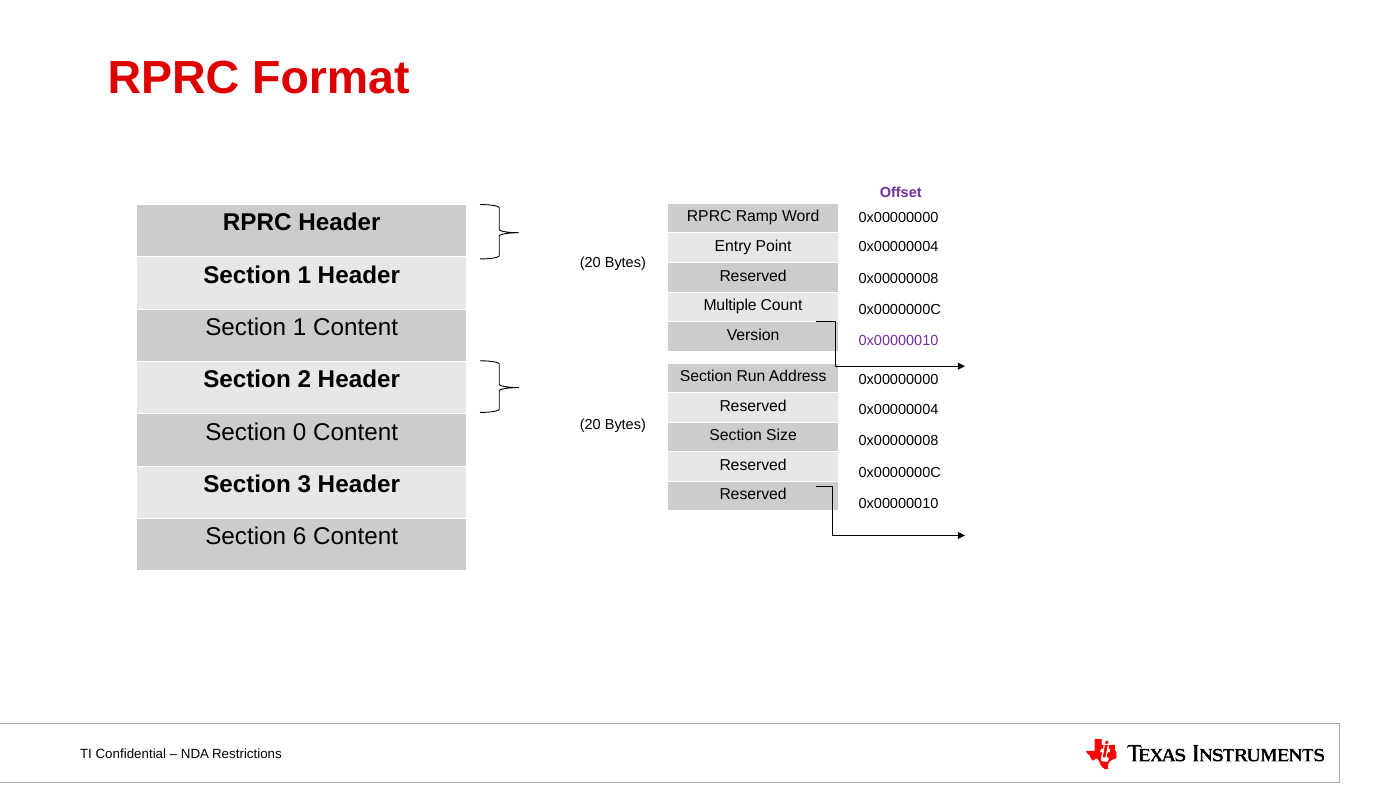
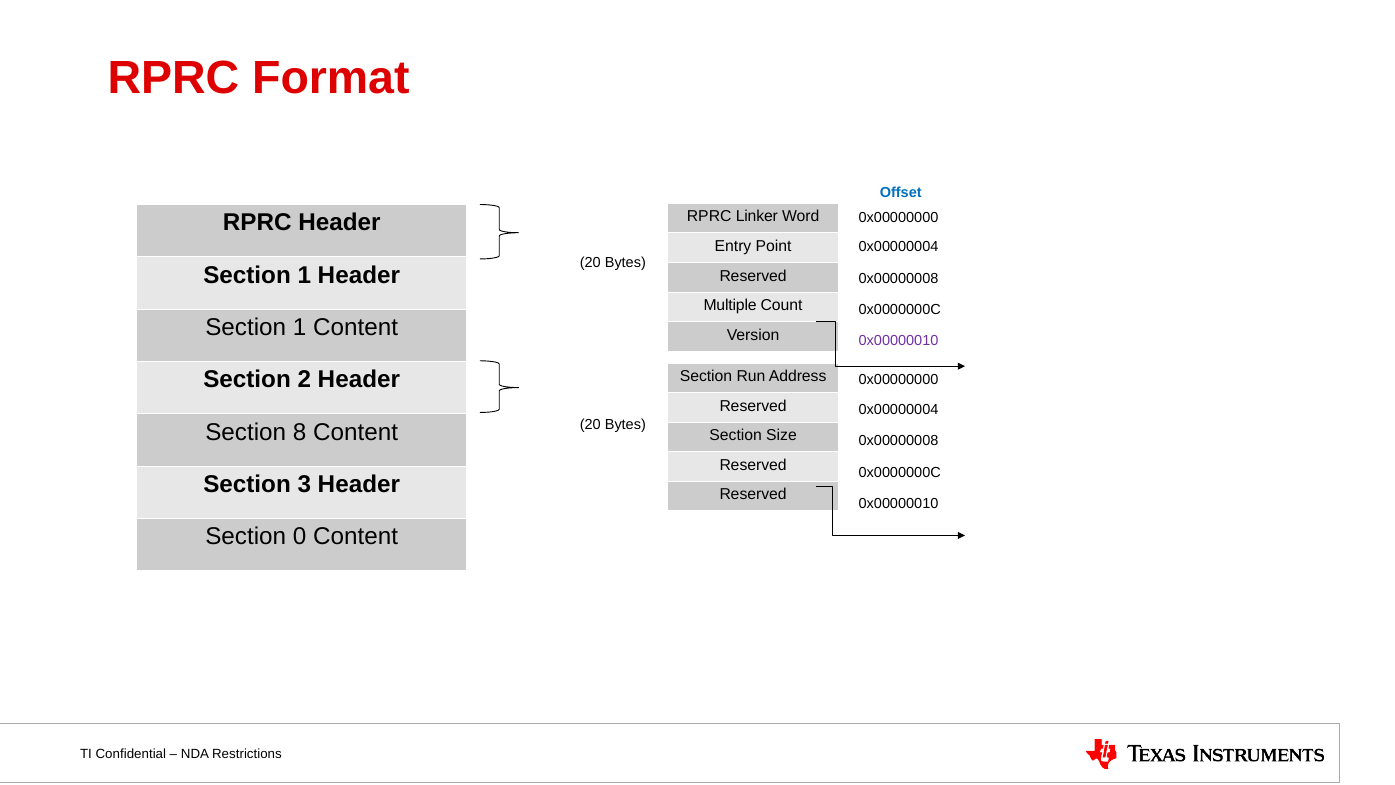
Offset colour: purple -> blue (901, 193)
Ramp: Ramp -> Linker (757, 217)
0: 0 -> 8 (300, 432)
6: 6 -> 0 (300, 537)
